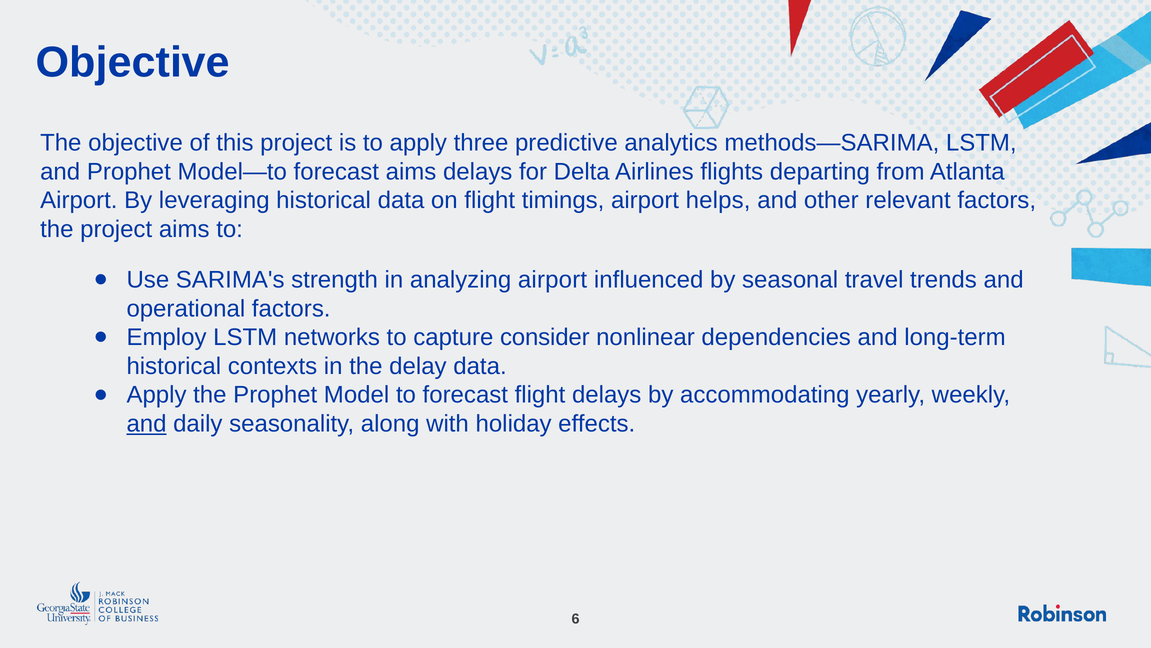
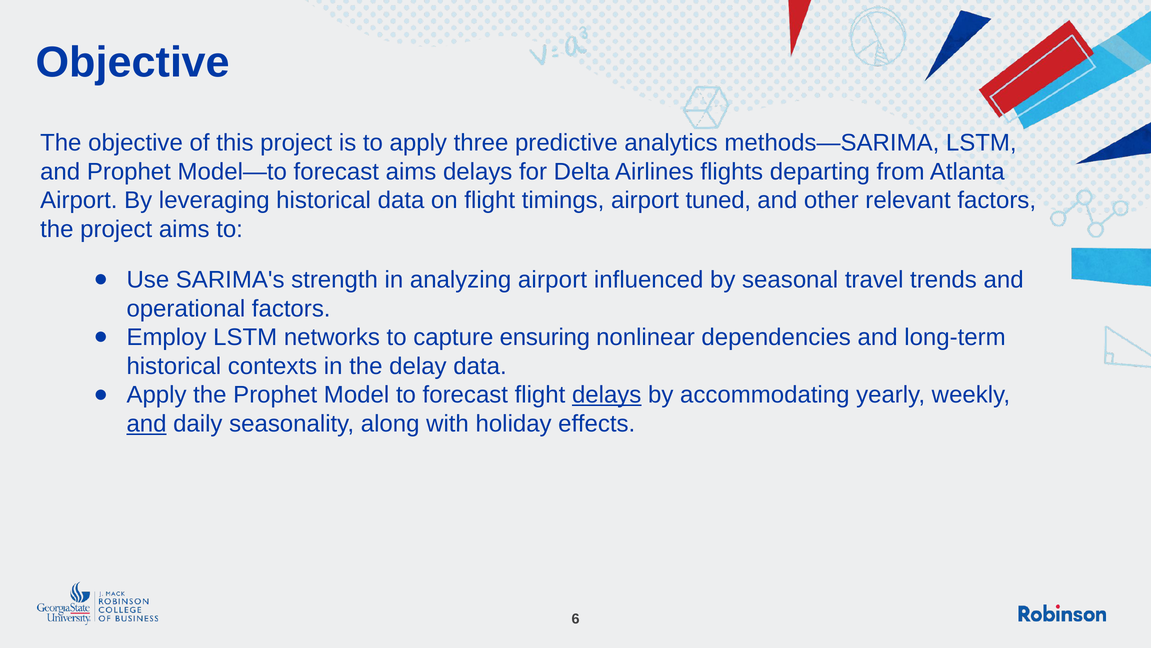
helps: helps -> tuned (718, 200)
consider: consider -> ensuring (545, 337)
delays underline: none -> present (607, 395)
